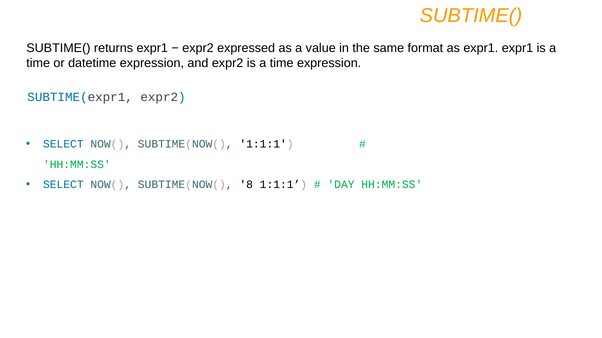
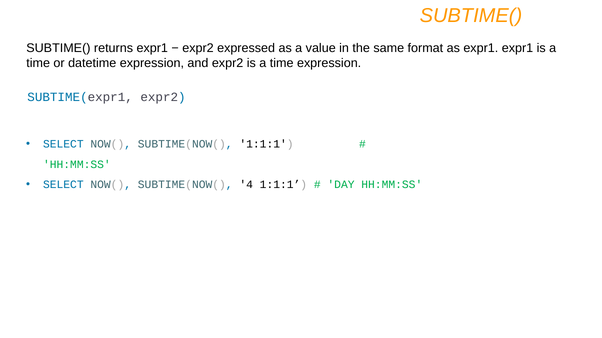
8: 8 -> 4 (246, 185)
